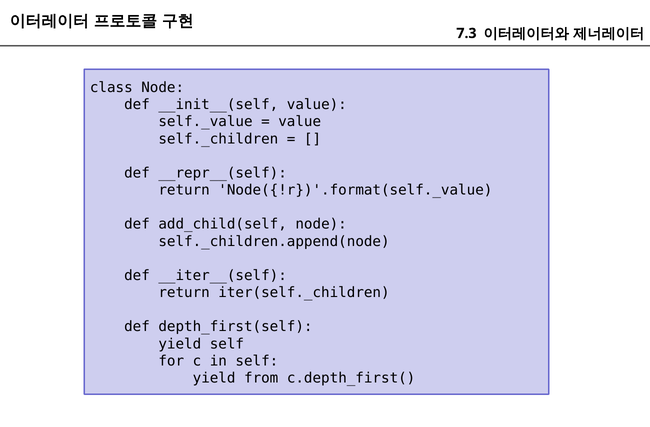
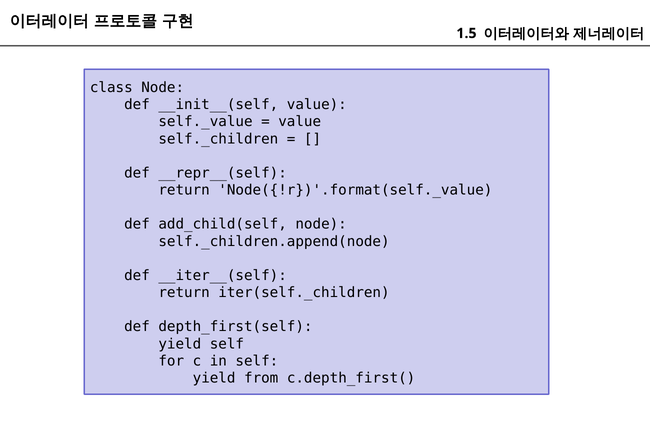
7.3: 7.3 -> 1.5 (466, 33)
